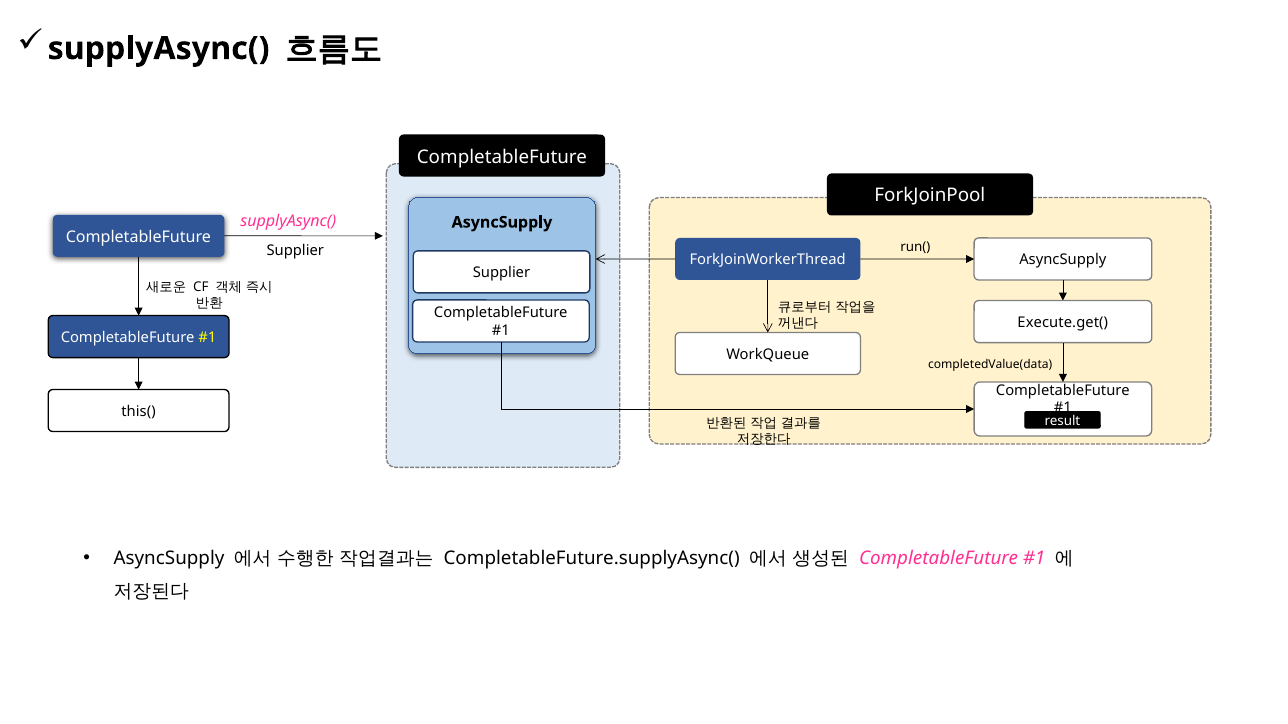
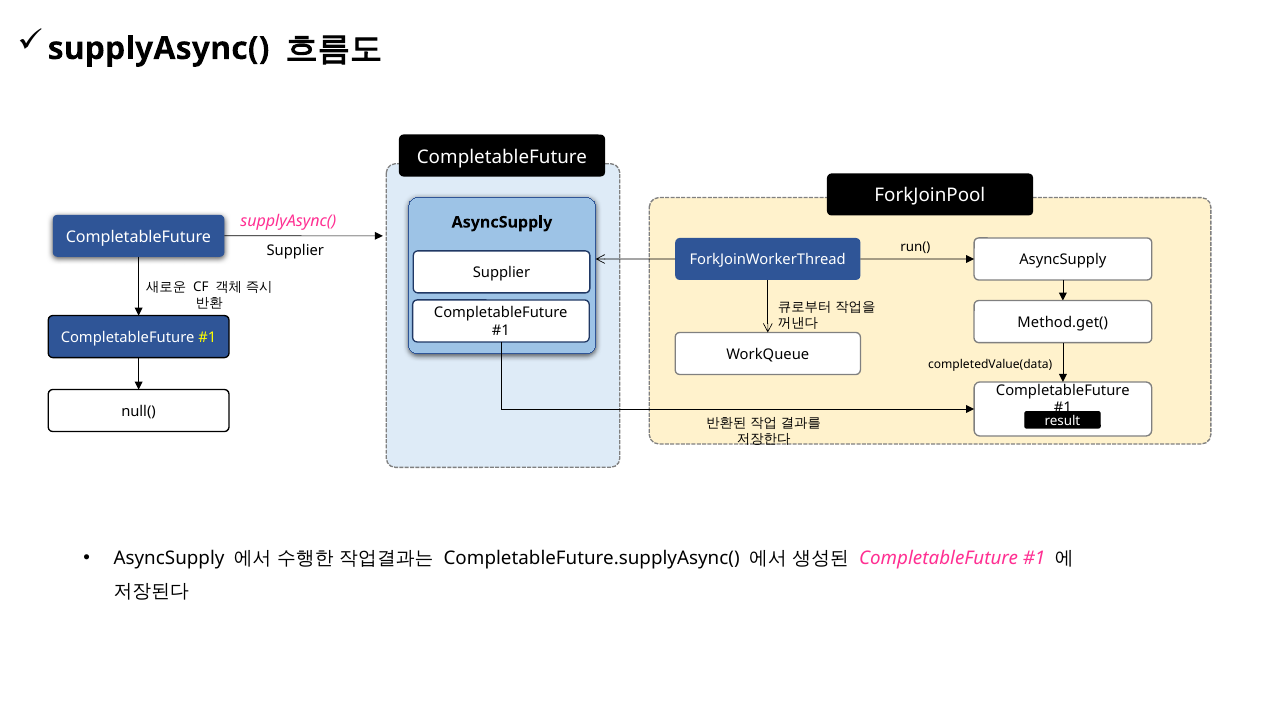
Execute.get(: Execute.get( -> Method.get( (1063, 323)
this(: this( -> null( (139, 412)
